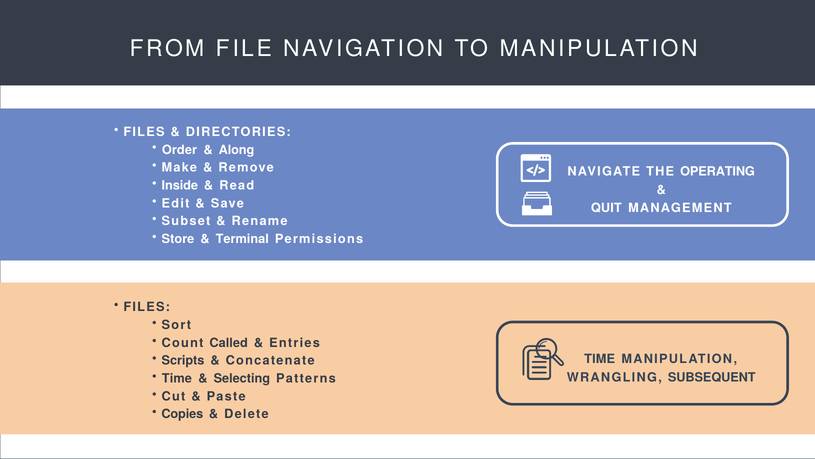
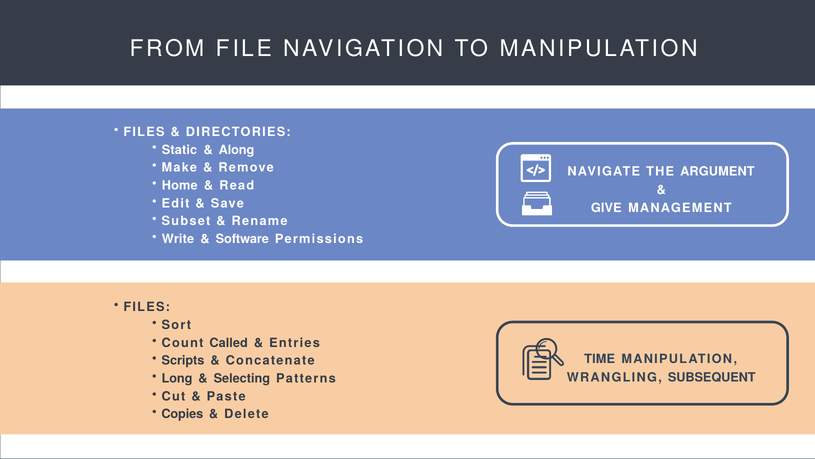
Order: Order -> Static (179, 150)
OPERATING: OPERATING -> ARGUMENT (717, 171)
Inside: Inside -> Home (180, 185)
QUIT: QUIT -> GIVE (606, 208)
Store: Store -> Write (178, 239)
Terminal: Terminal -> Software (242, 239)
Time: Time -> Long (177, 378)
